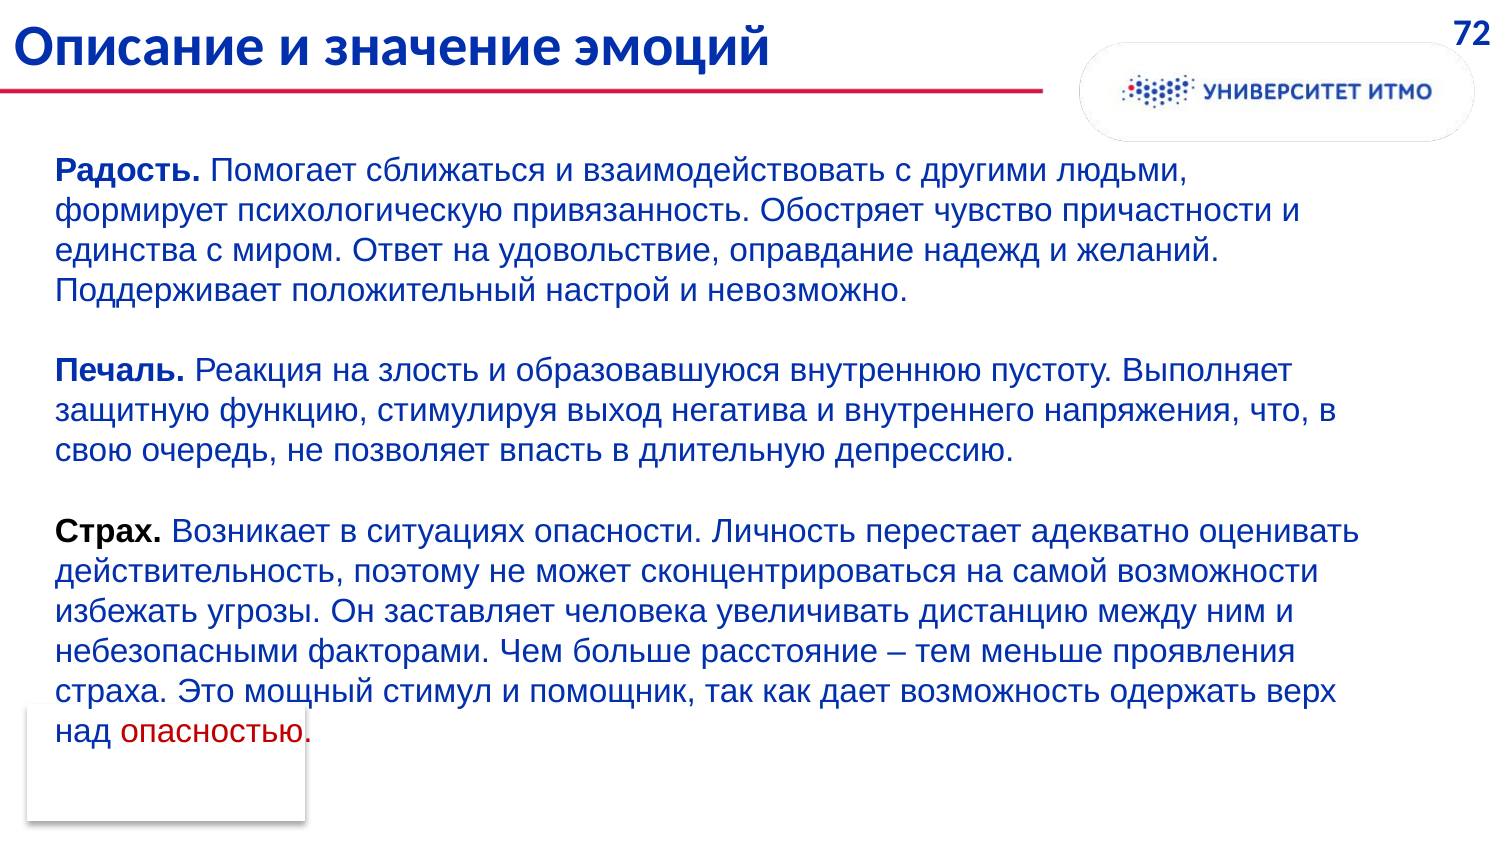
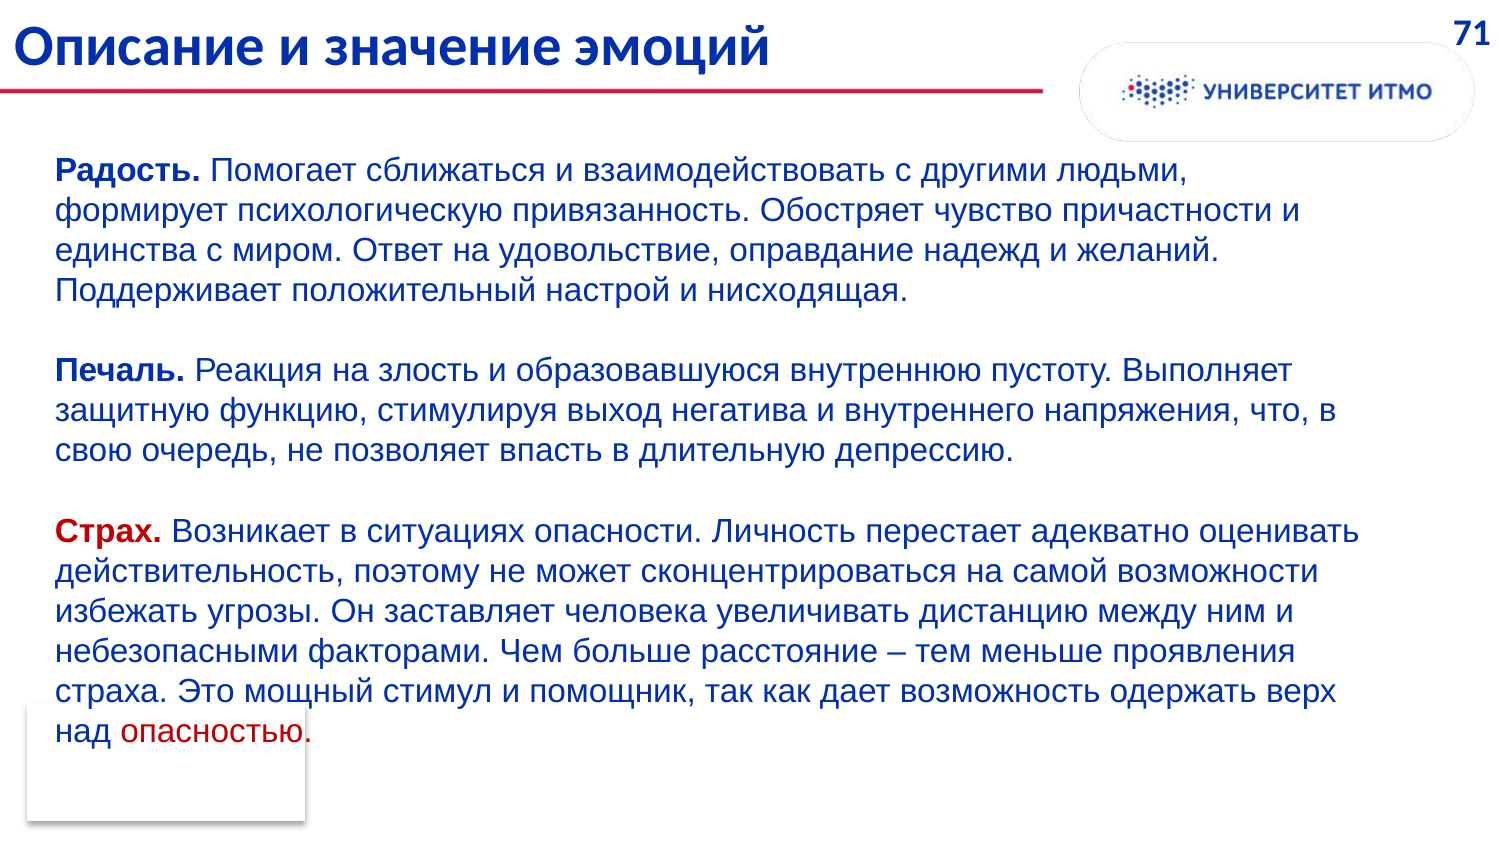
72: 72 -> 71 (1472, 33)
невозможно: невозможно -> нисходящая (808, 290)
Страх colour: black -> red (108, 531)
